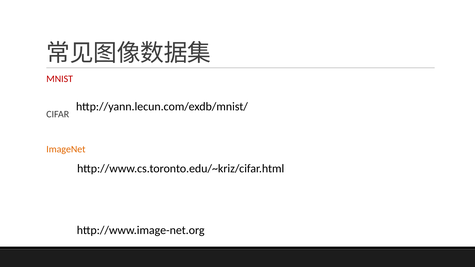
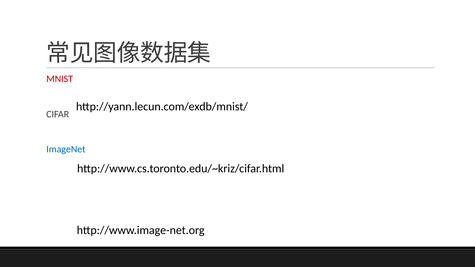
ImageNet colour: orange -> blue (66, 149)
